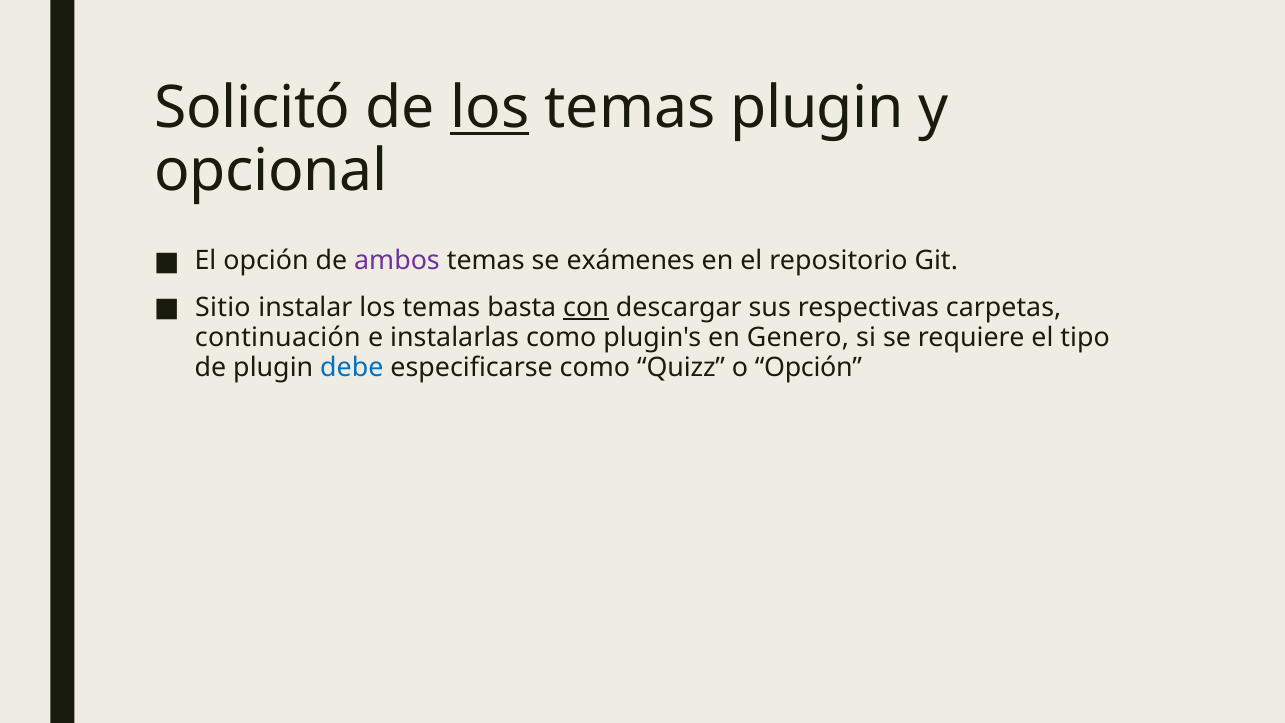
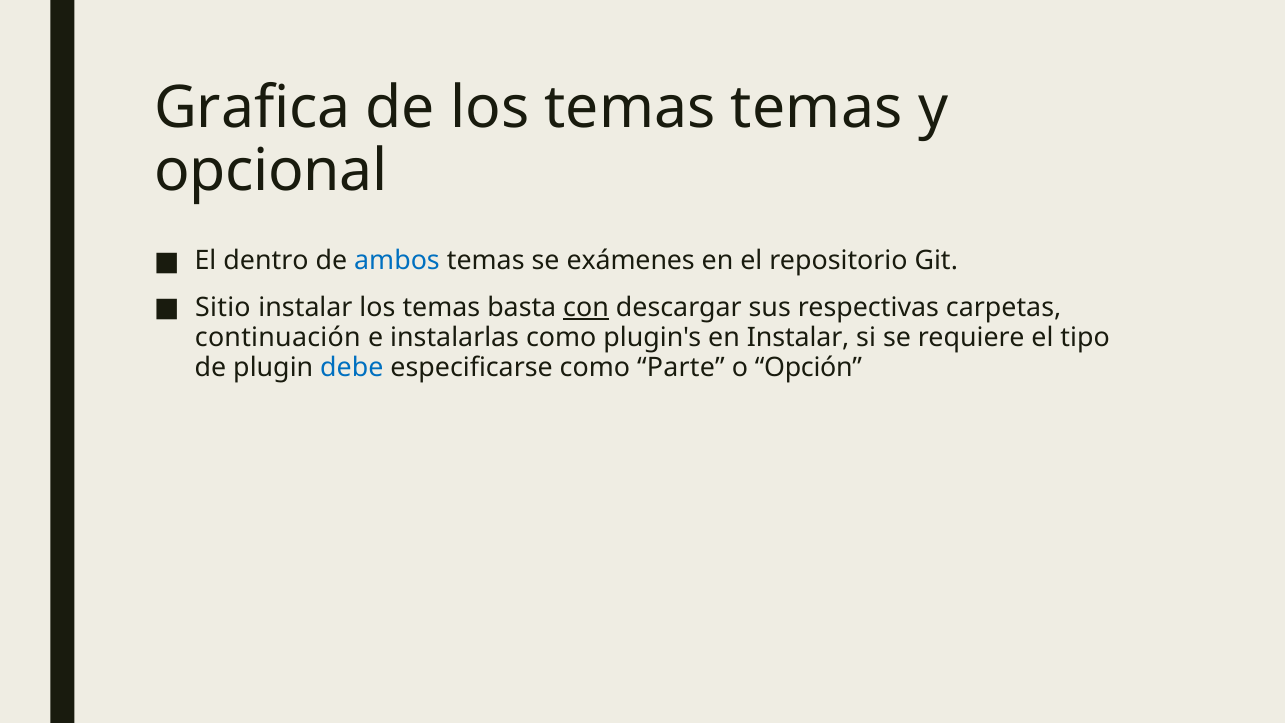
Solicitó: Solicitó -> Grafica (252, 108)
los underline: present -> none (490, 108)
temas plugin: plugin -> temas (817, 108)
El opción: opción -> dentro (266, 261)
ambos colour: purple -> blue (397, 261)
en Genero: Genero -> Instalar (798, 338)
Quizz: Quizz -> Parte (681, 368)
